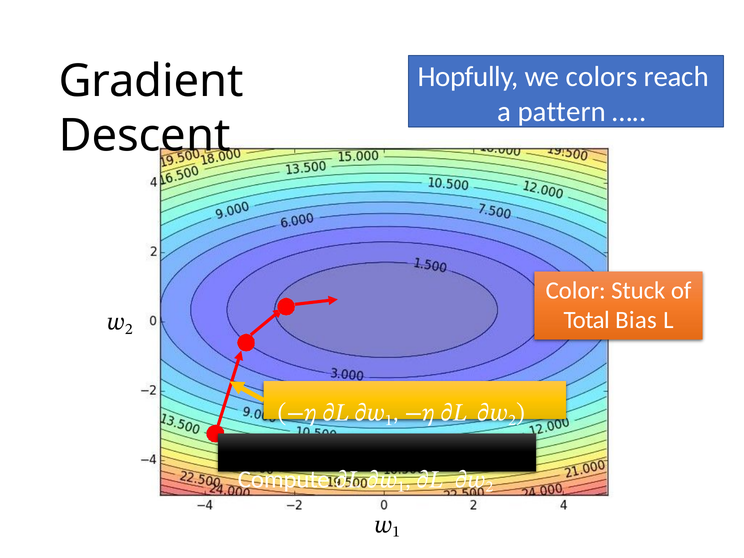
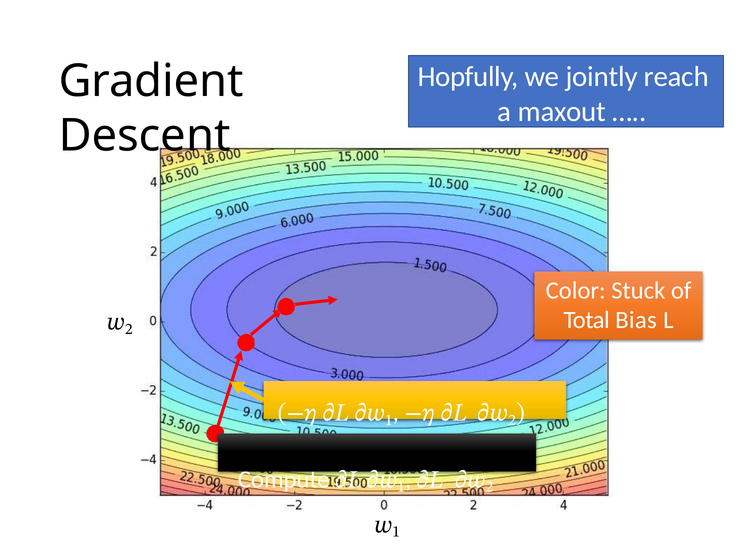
colors: colors -> jointly (602, 77)
pattern: pattern -> maxout (562, 112)
